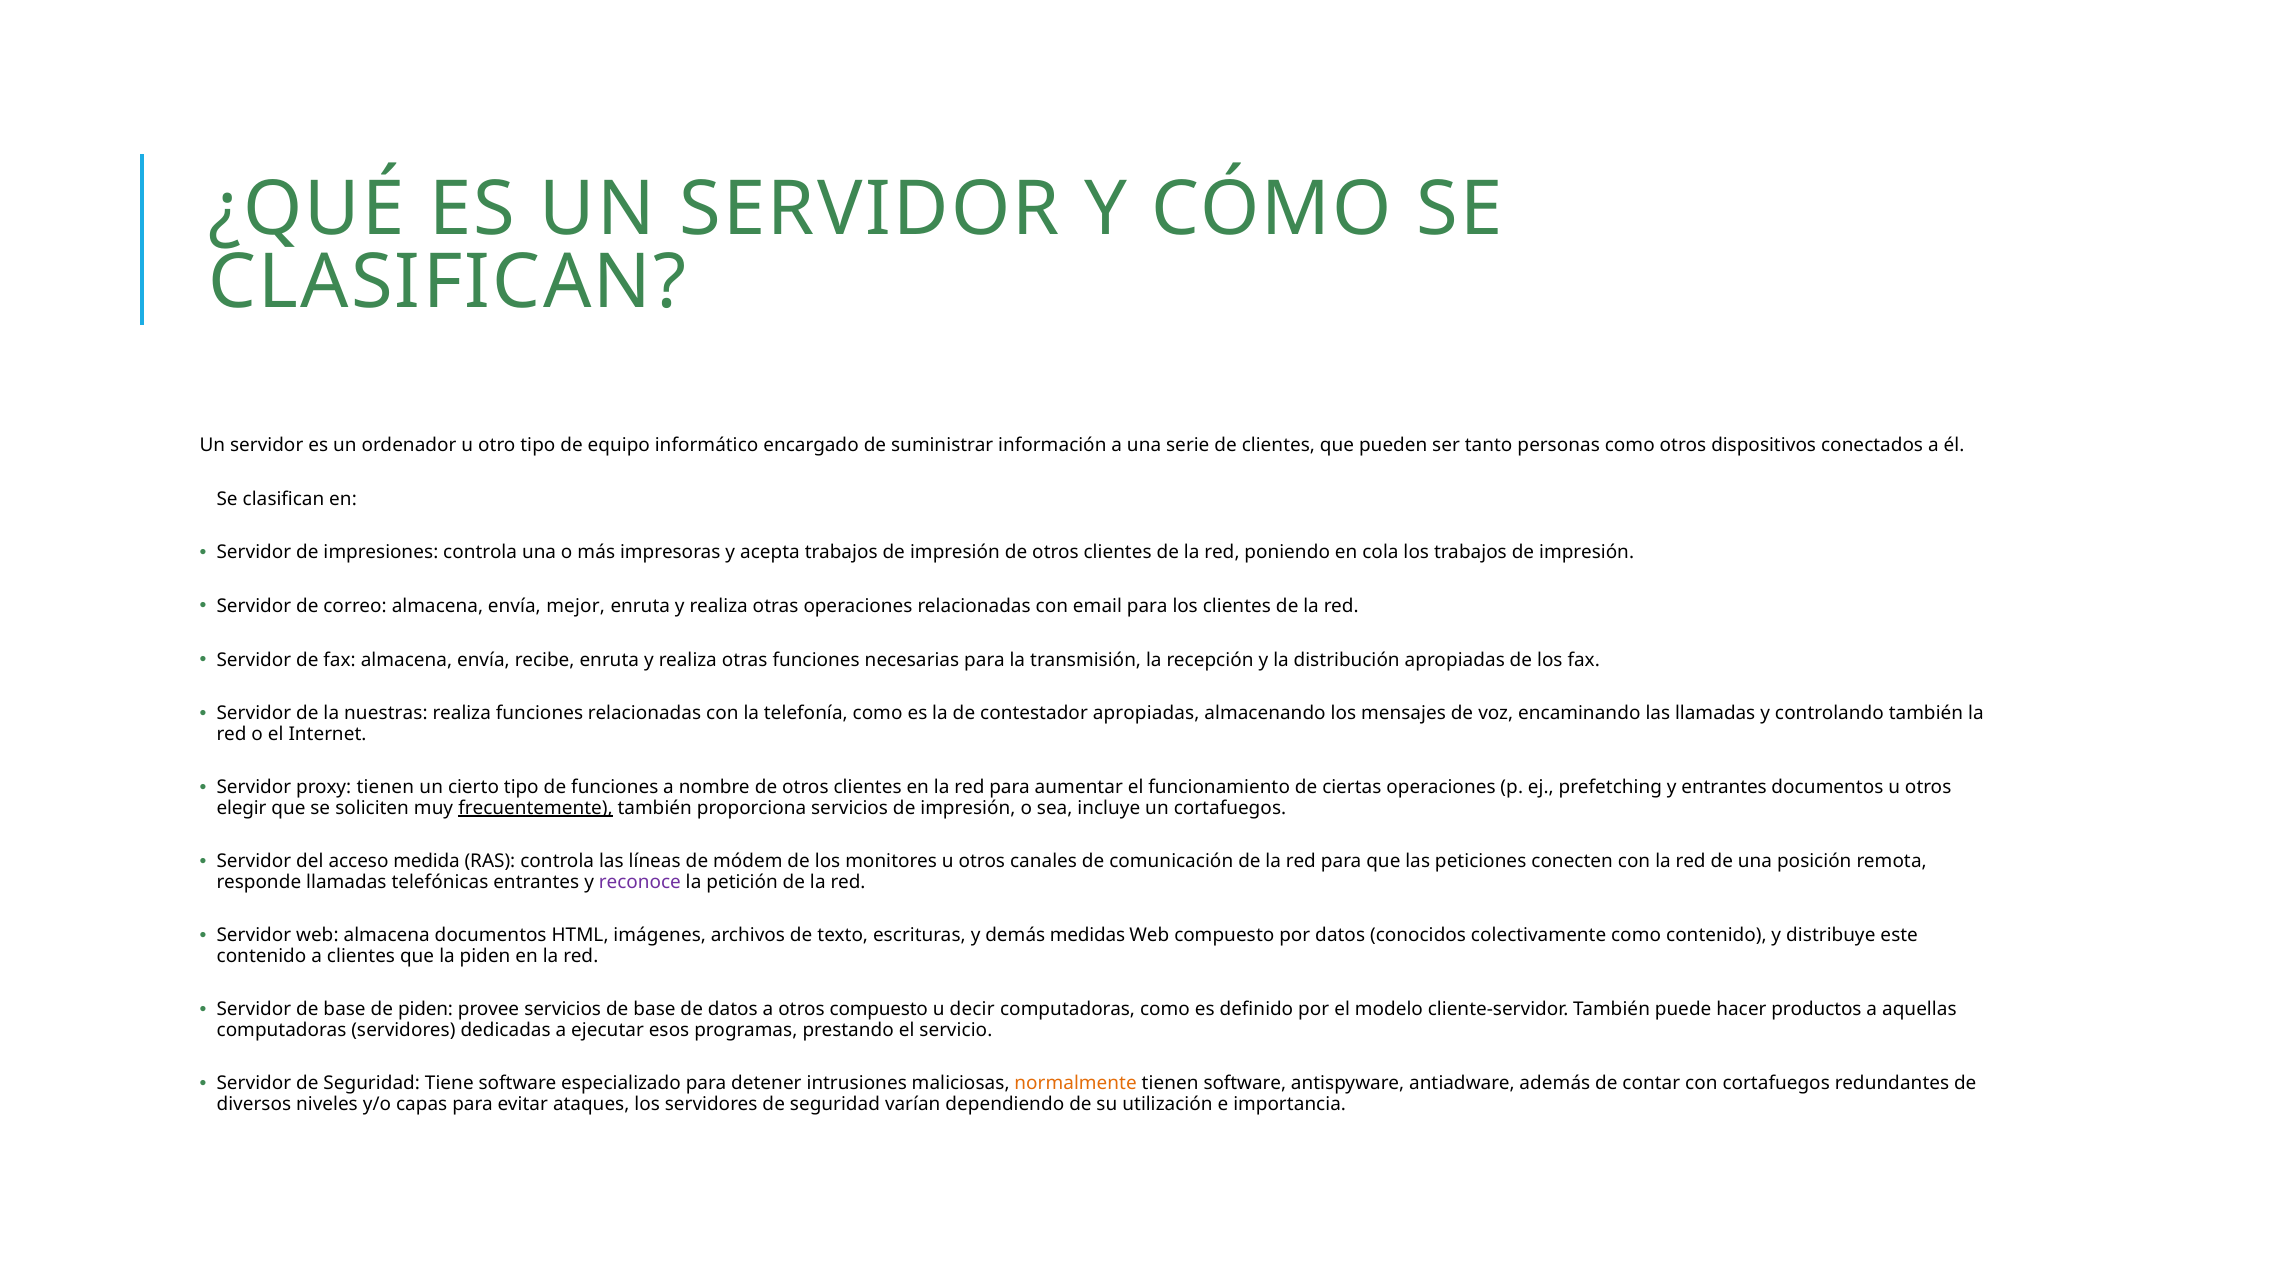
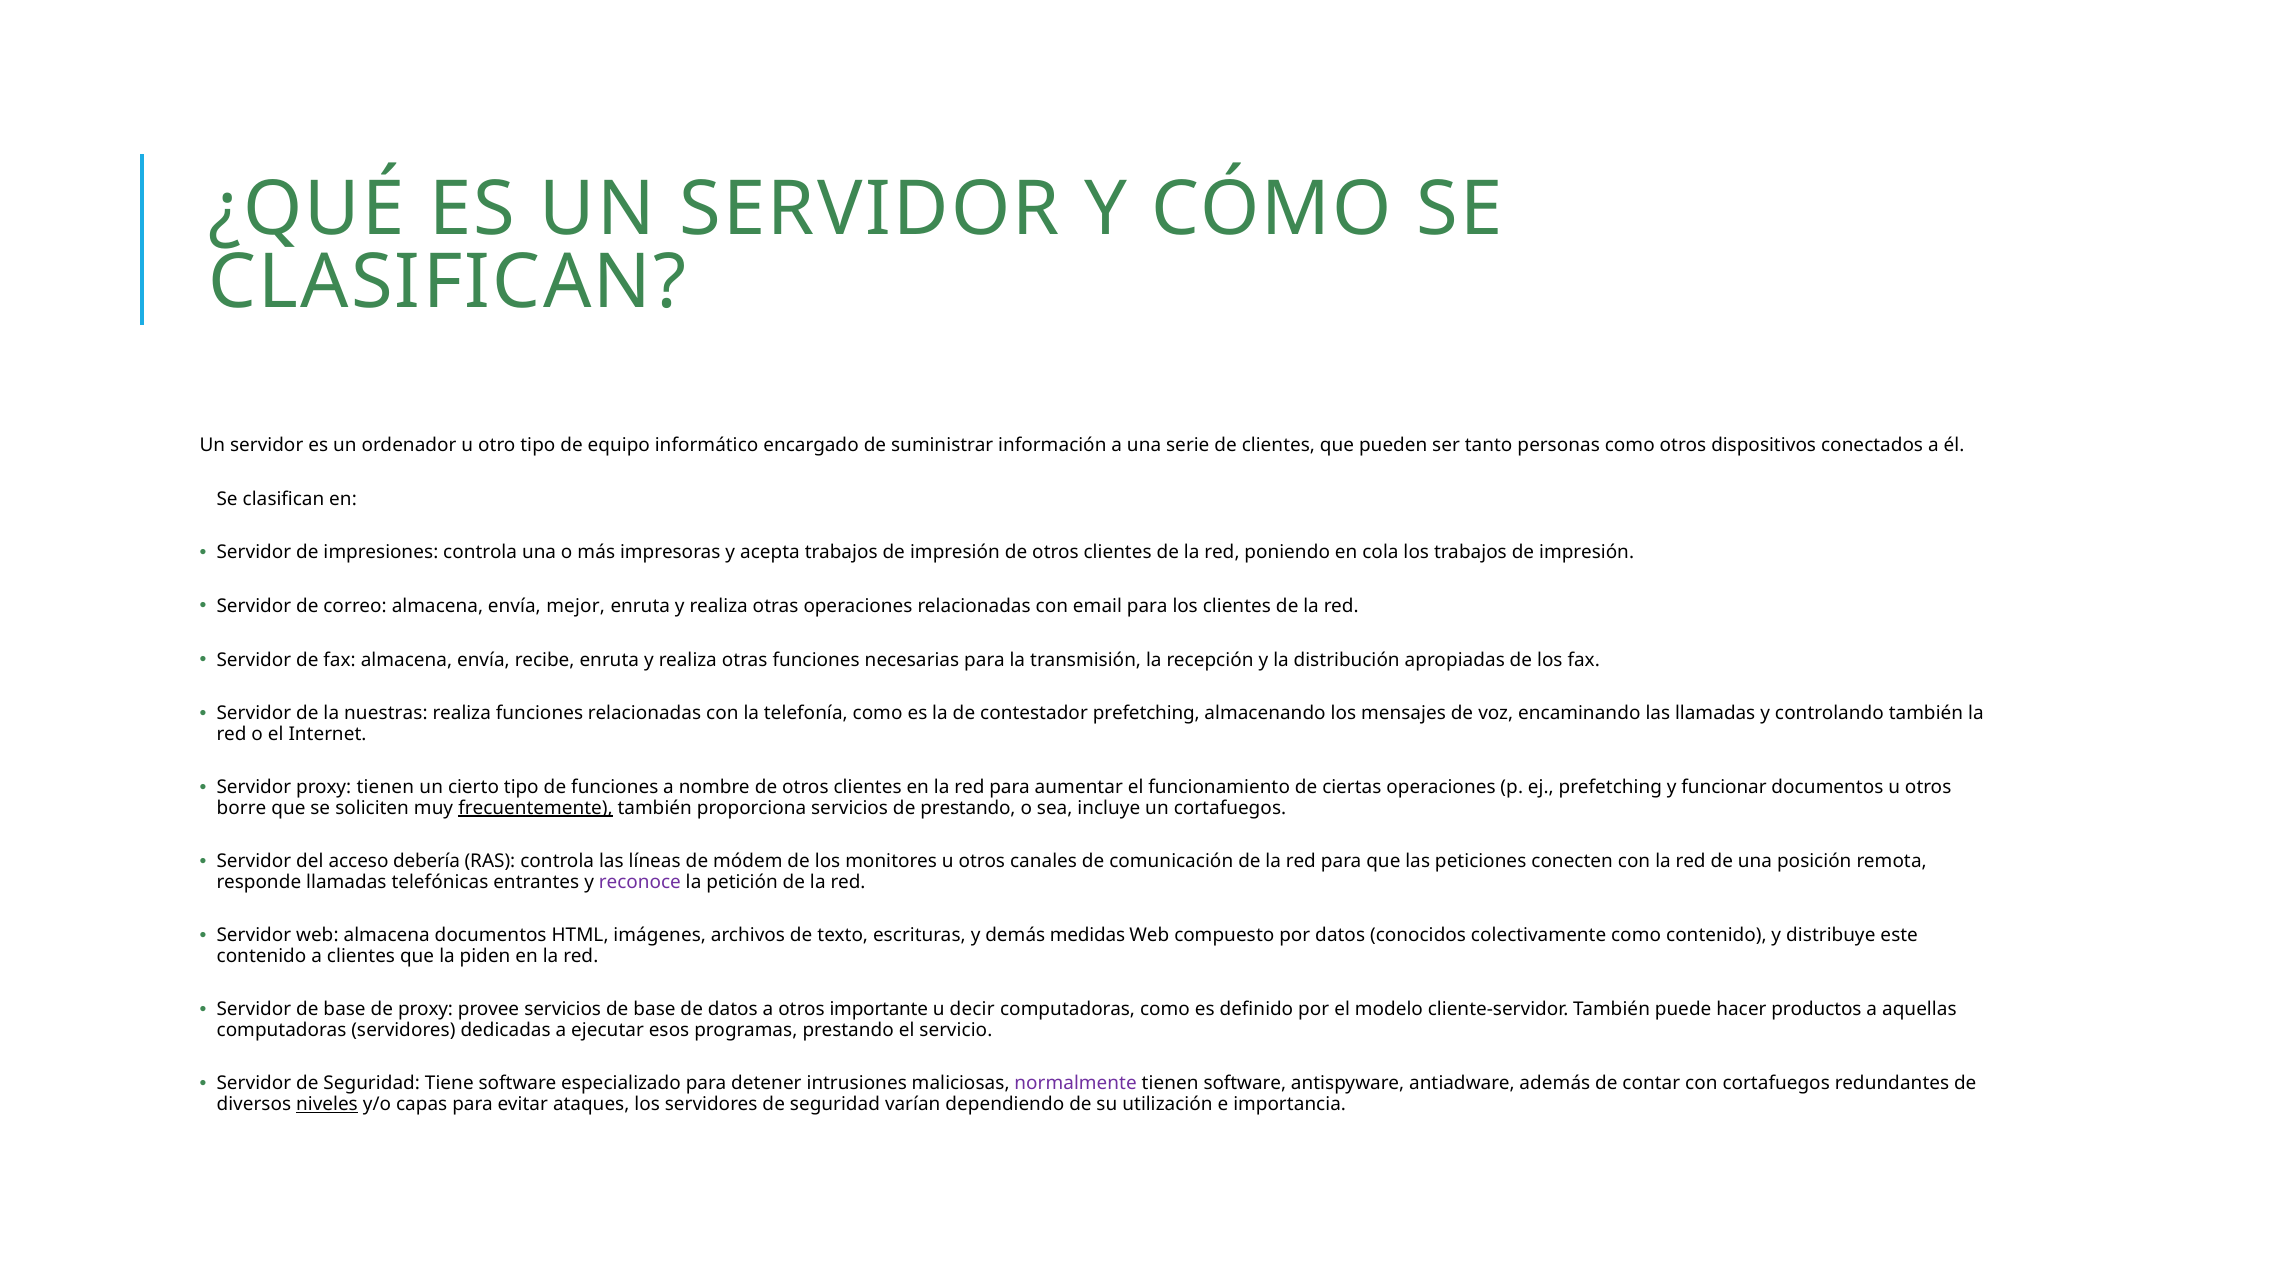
contestador apropiadas: apropiadas -> prefetching (1146, 713)
y entrantes: entrantes -> funcionar (1724, 787)
elegir: elegir -> borre (242, 808)
servicios de impresión: impresión -> prestando (968, 808)
medida: medida -> debería (427, 861)
de piden: piden -> proxy (426, 1009)
otros compuesto: compuesto -> importante (879, 1009)
normalmente colour: orange -> purple (1076, 1083)
niveles underline: none -> present (327, 1104)
